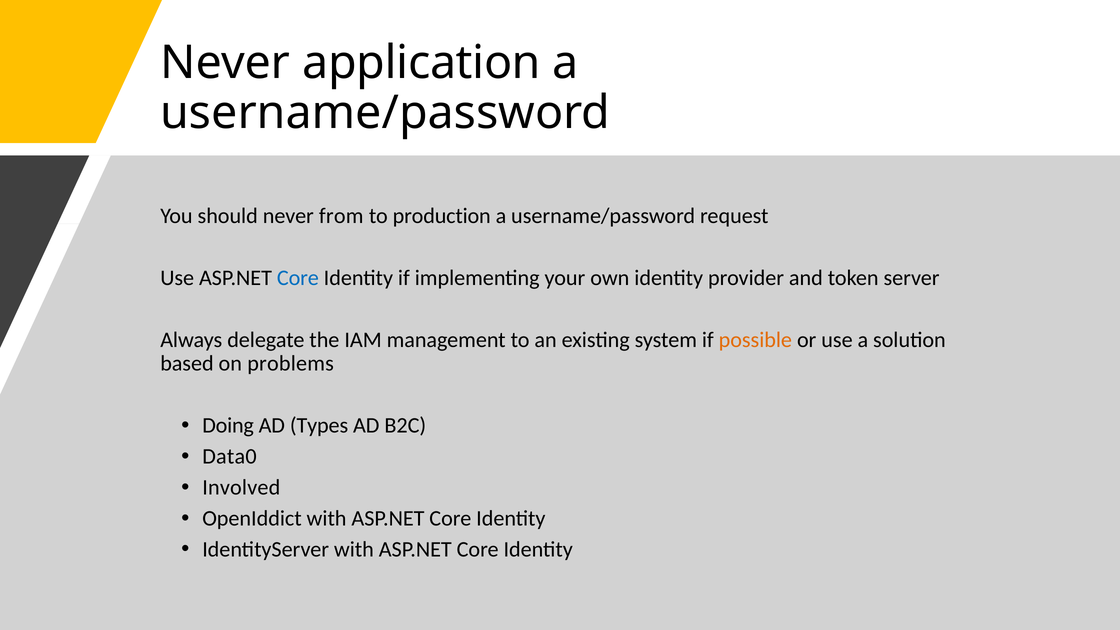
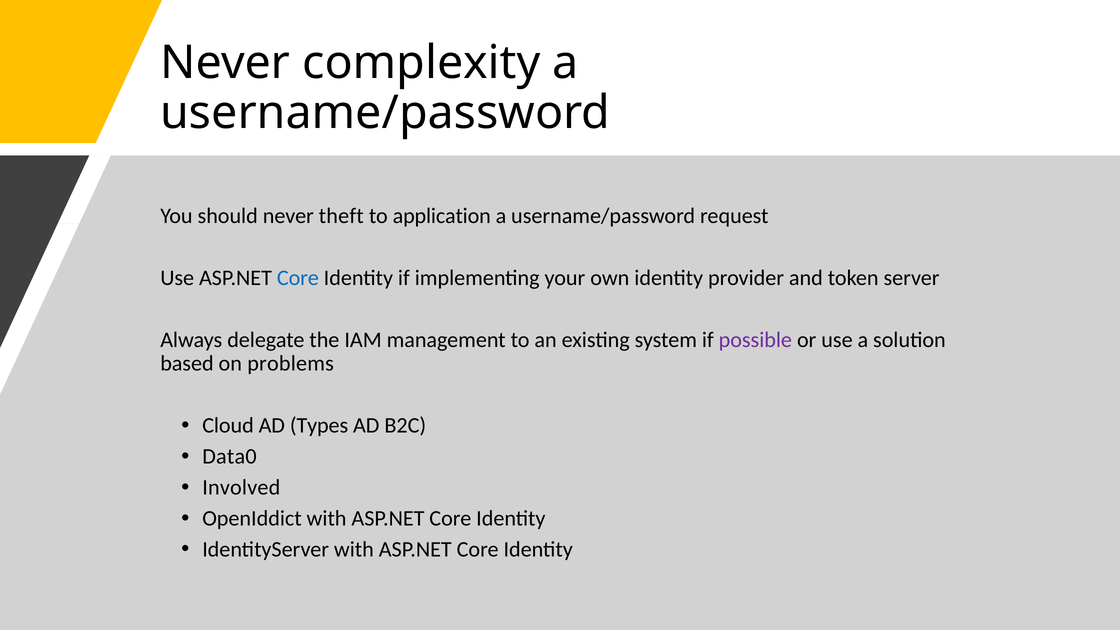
application: application -> complexity (421, 63)
from: from -> theft (341, 216)
production: production -> application (442, 216)
possible colour: orange -> purple (755, 340)
Doing: Doing -> Cloud (228, 426)
